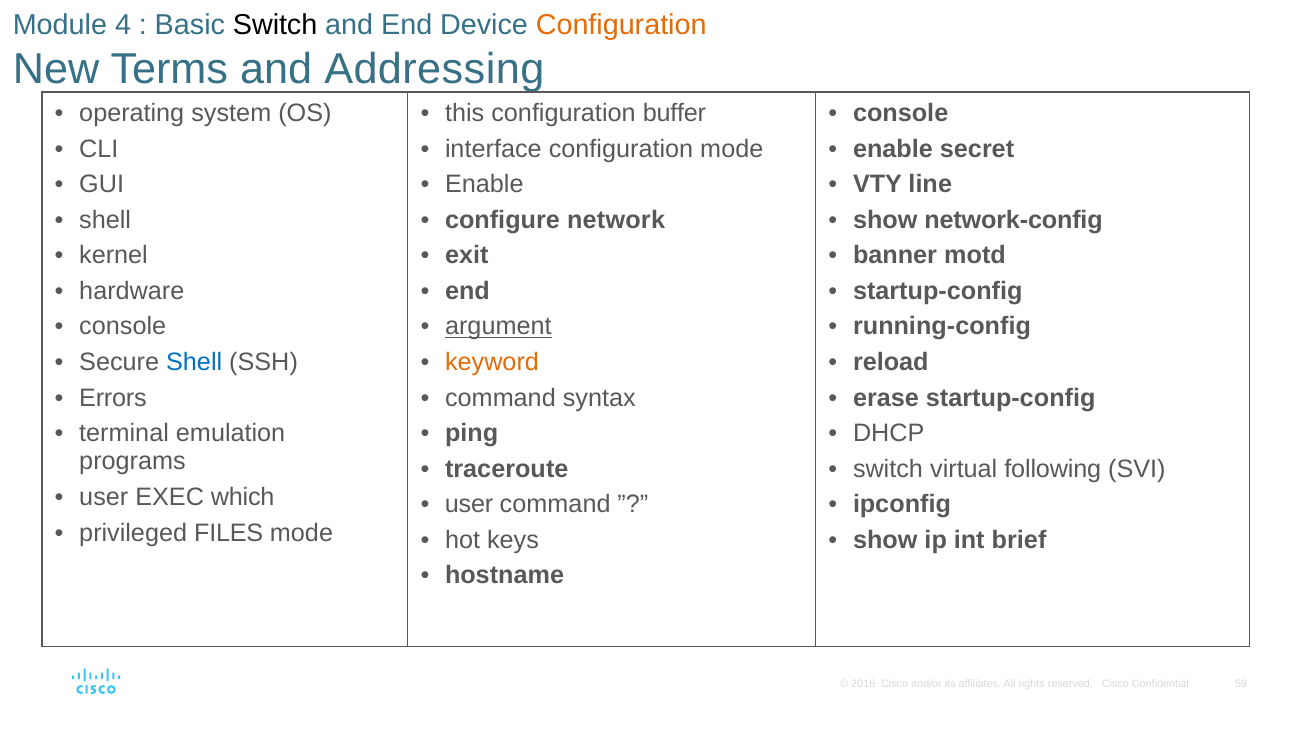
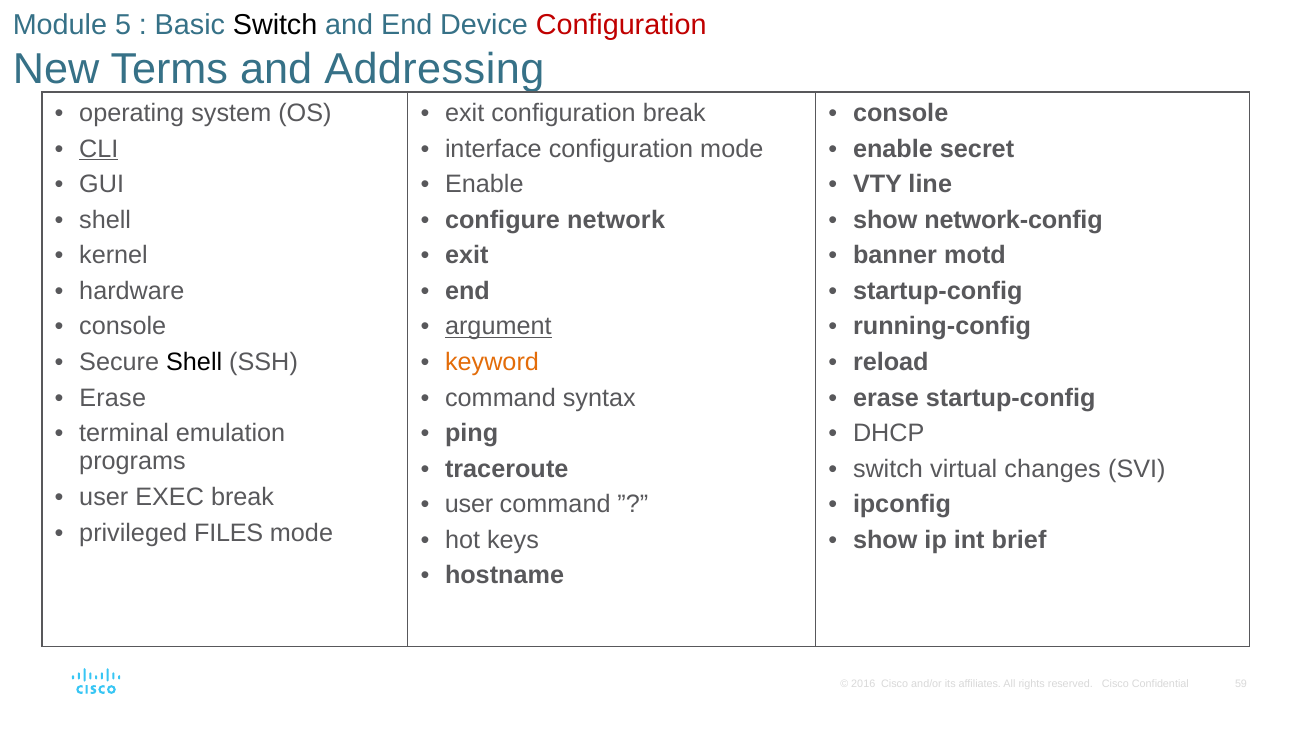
4: 4 -> 5 (123, 25)
Configuration colour: orange -> red (621, 25)
this: this -> exit (465, 113)
configuration buffer: buffer -> break (674, 113)
CLI underline: none -> present (99, 149)
Shell colour: blue -> black (194, 362)
Errors: Errors -> Erase (113, 398)
following: following -> changes (1053, 469)
EXEC which: which -> break (243, 497)
